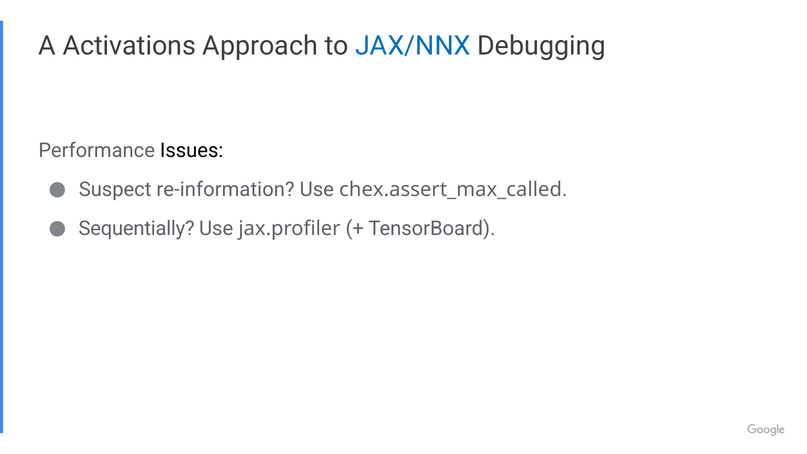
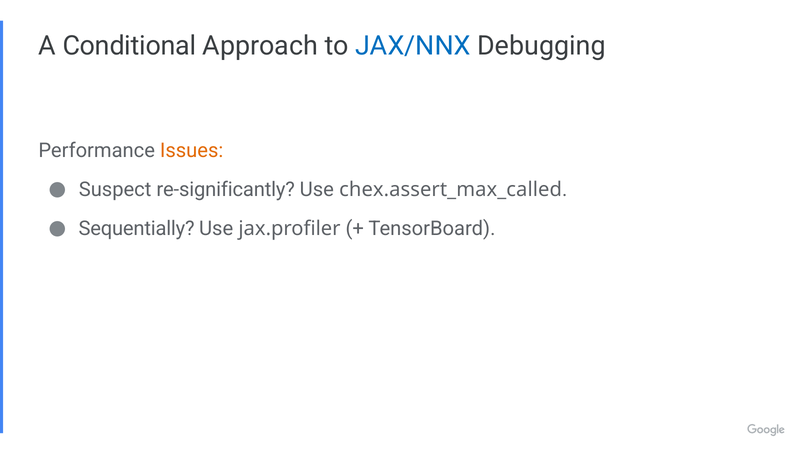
Activations: Activations -> Conditional (129, 46)
Issues colour: black -> orange (192, 151)
re-information: re-information -> re-significantly (226, 190)
